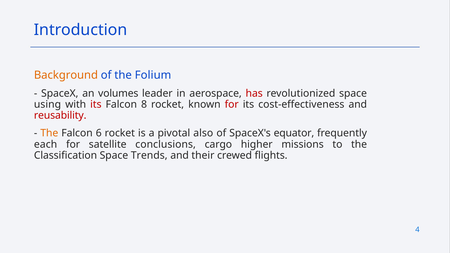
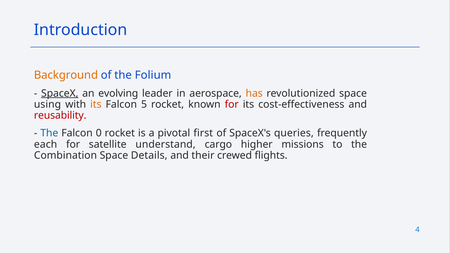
SpaceX underline: none -> present (60, 93)
volumes: volumes -> evolving (118, 93)
has colour: red -> orange (254, 93)
its colour: red -> orange (96, 104)
8: 8 -> 5 (144, 104)
The colour: orange -> blue (49, 133)
6: 6 -> 0 (99, 133)
also: also -> first (203, 133)
equator: equator -> queries (294, 133)
conclusions: conclusions -> understand (166, 144)
Classification: Classification -> Combination (65, 156)
Trends: Trends -> Details (149, 156)
